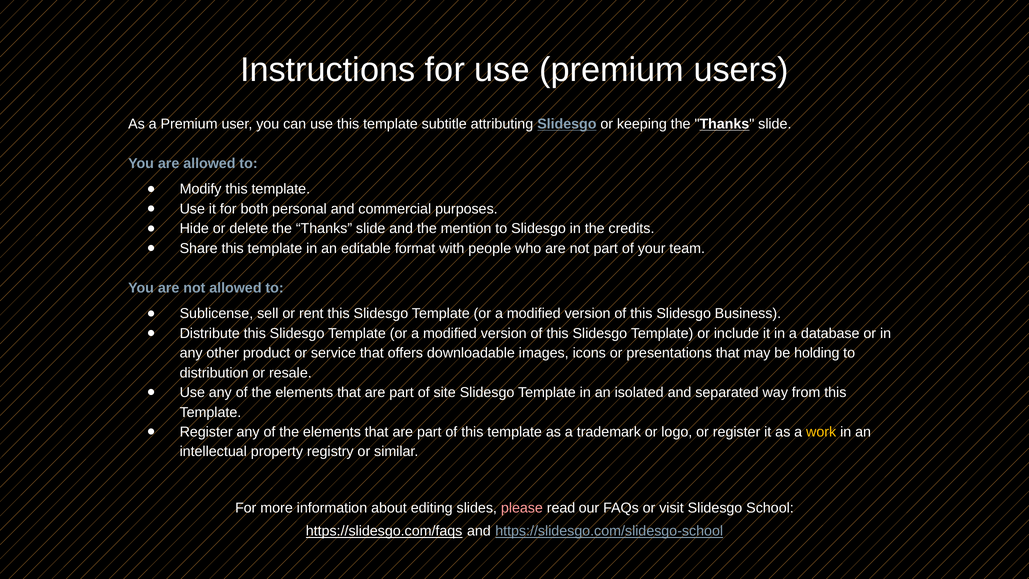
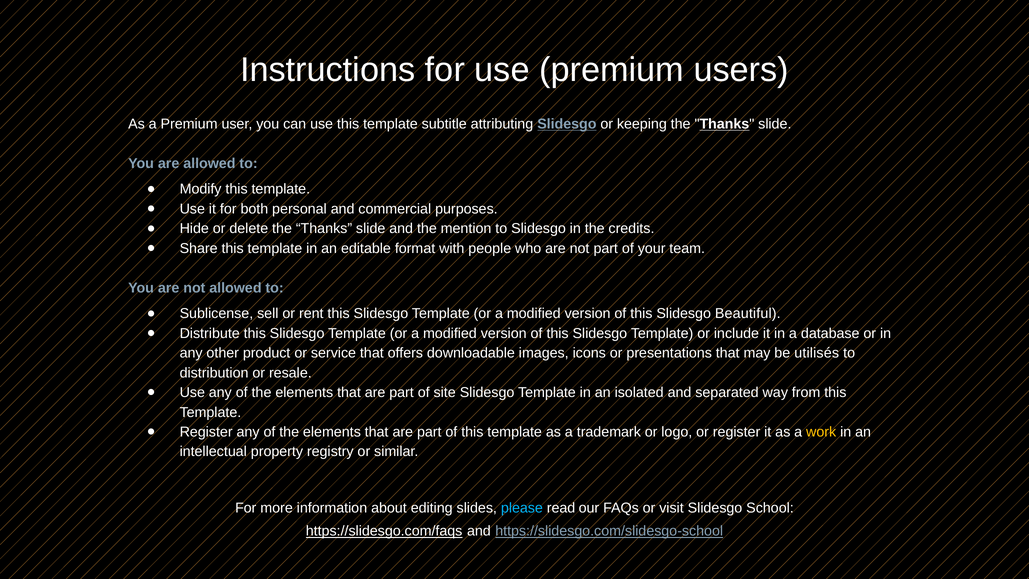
Business: Business -> Beautiful (748, 314)
holding: holding -> utilisés (817, 353)
please colour: pink -> light blue (522, 508)
